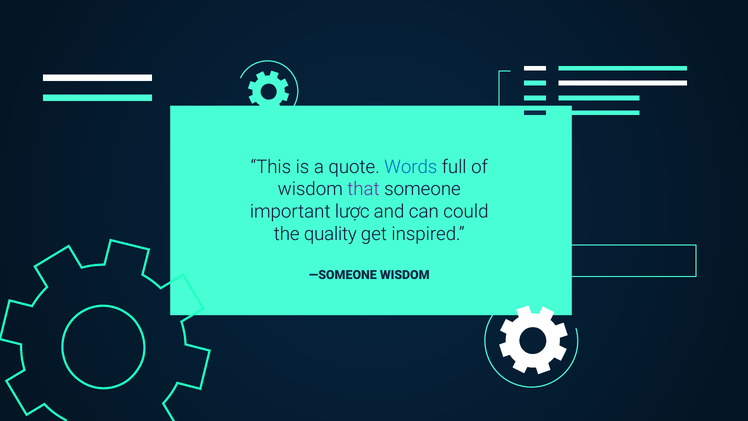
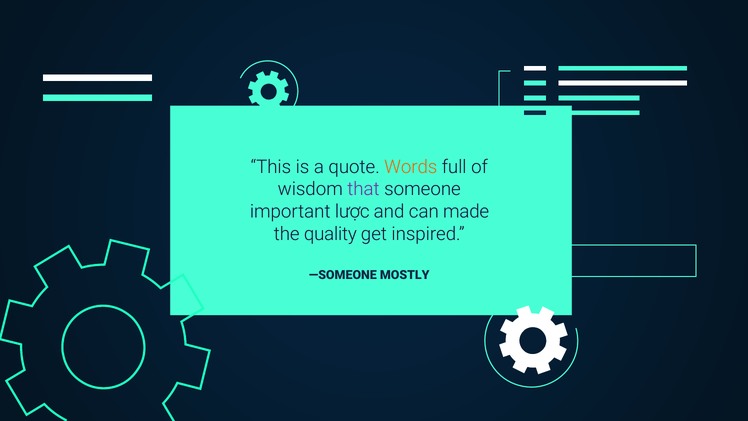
Words colour: blue -> orange (411, 167)
could: could -> made (466, 212)
—SOMEONE WISDOM: WISDOM -> MOSTLY (405, 275)
